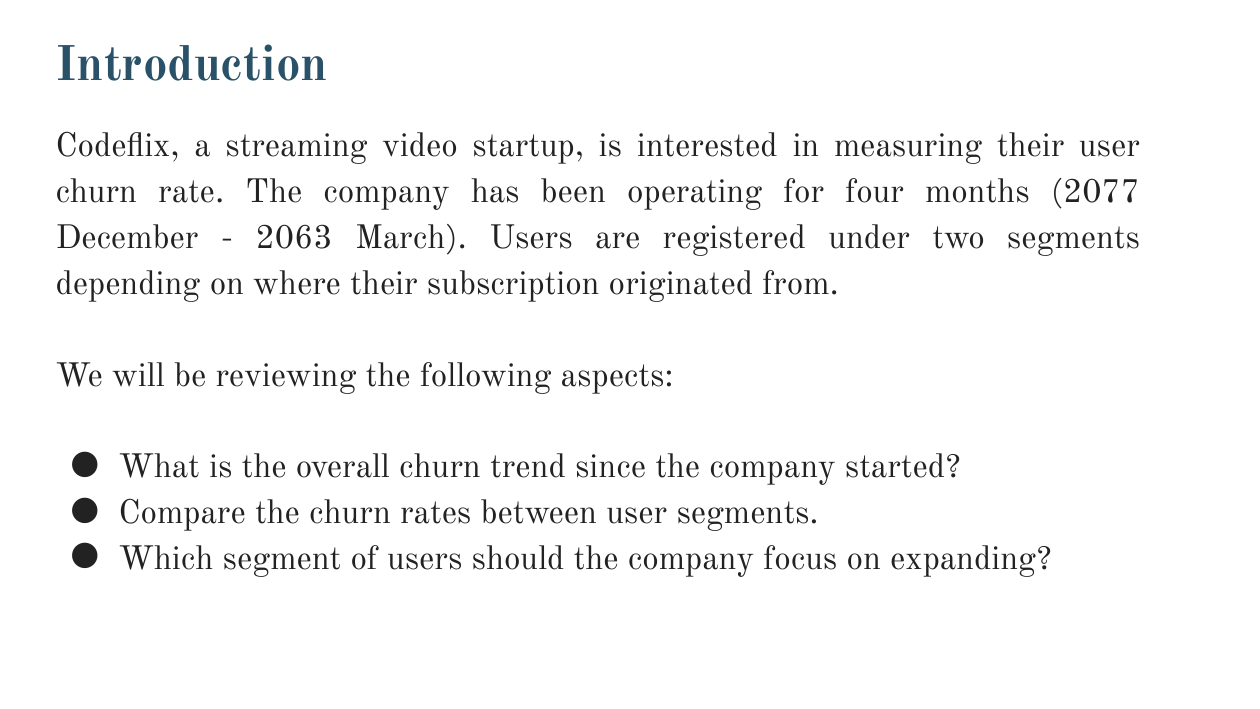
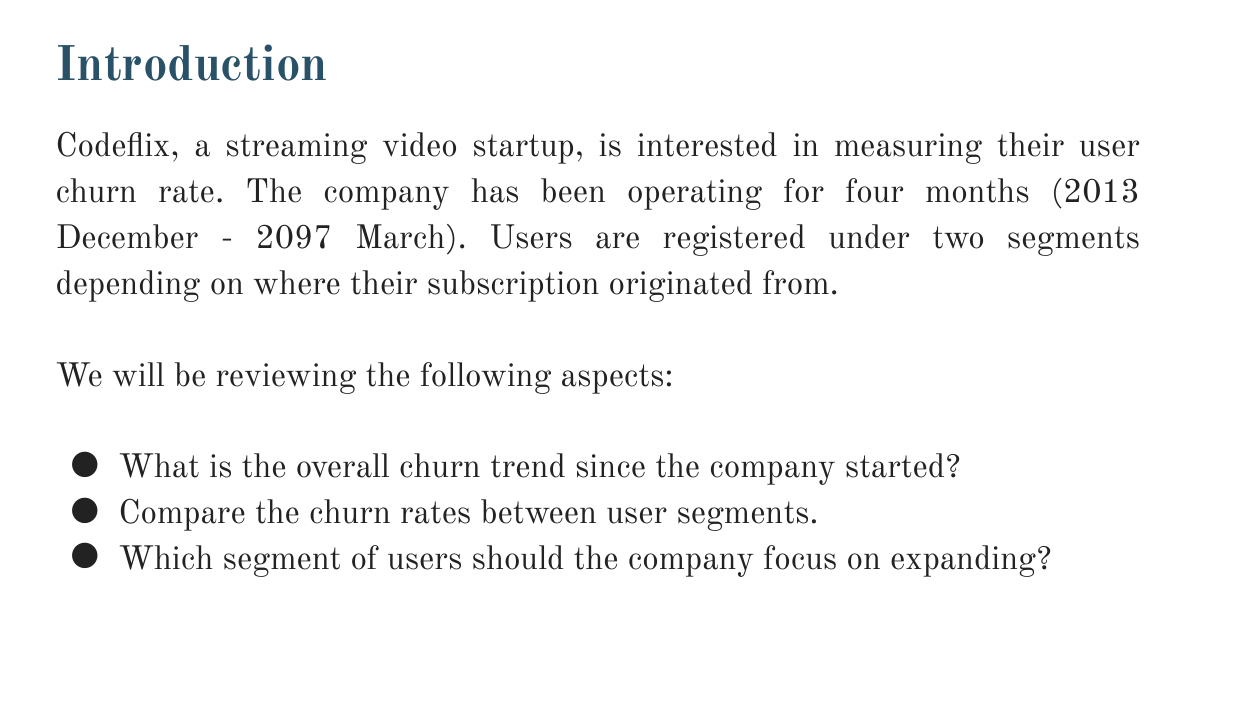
2077: 2077 -> 2013 (1095, 192)
2063: 2063 -> 2097 (294, 238)
